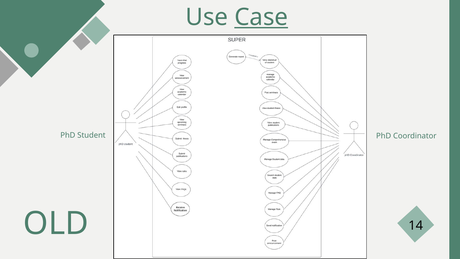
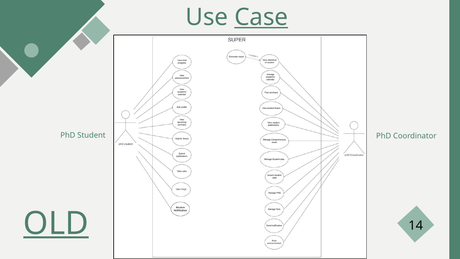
OLD underline: none -> present (56, 223)
